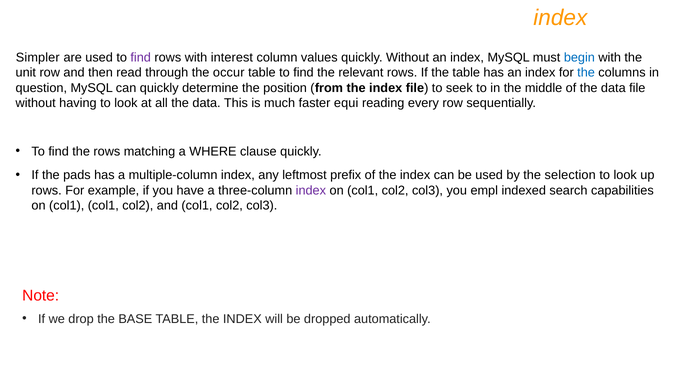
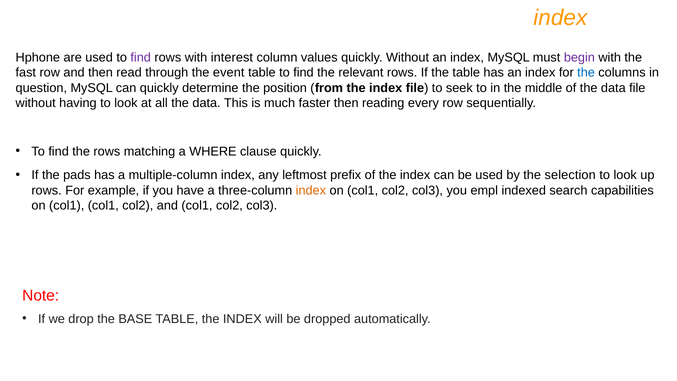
Simpler: Simpler -> Hphone (38, 58)
begin colour: blue -> purple (579, 58)
unit: unit -> fast (26, 73)
occur: occur -> event (229, 73)
faster equi: equi -> then (346, 103)
index colour: purple -> orange (311, 190)
